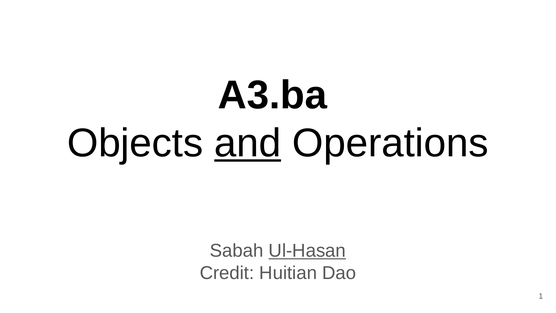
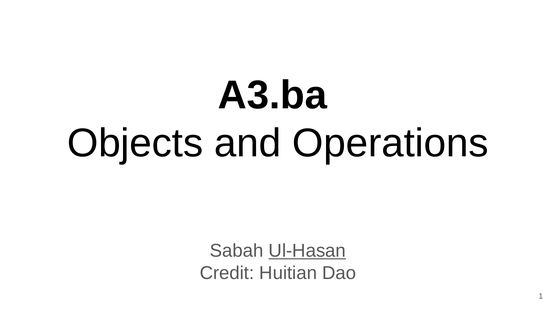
and underline: present -> none (248, 143)
